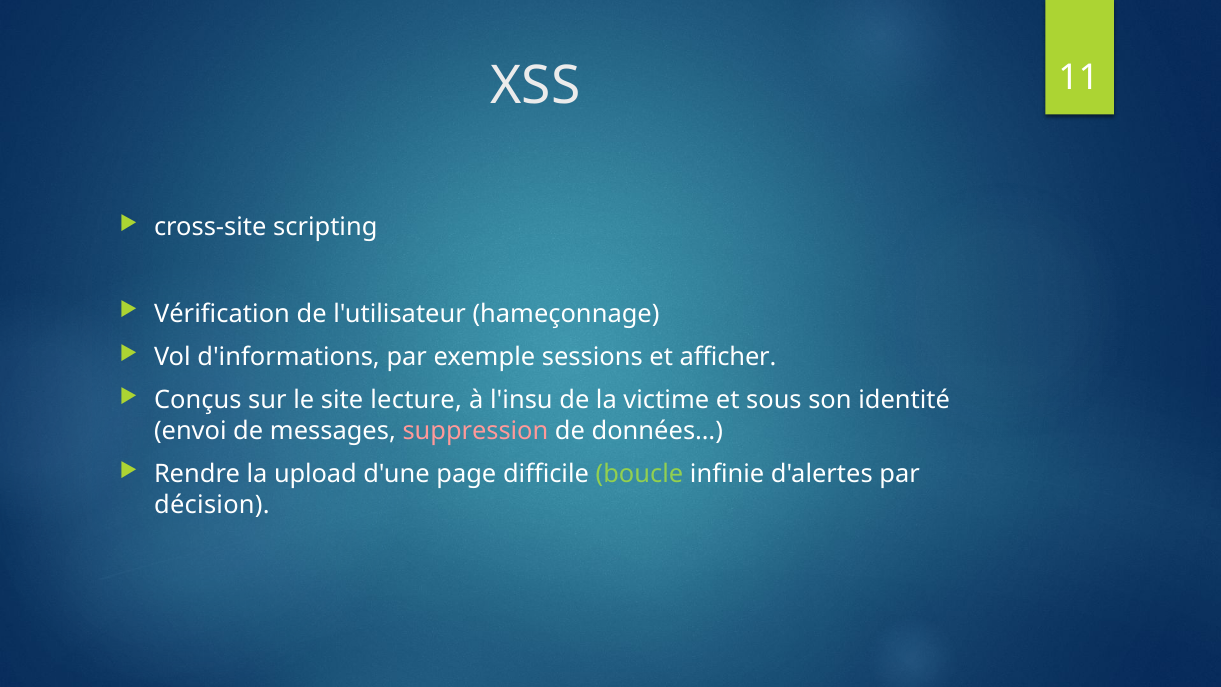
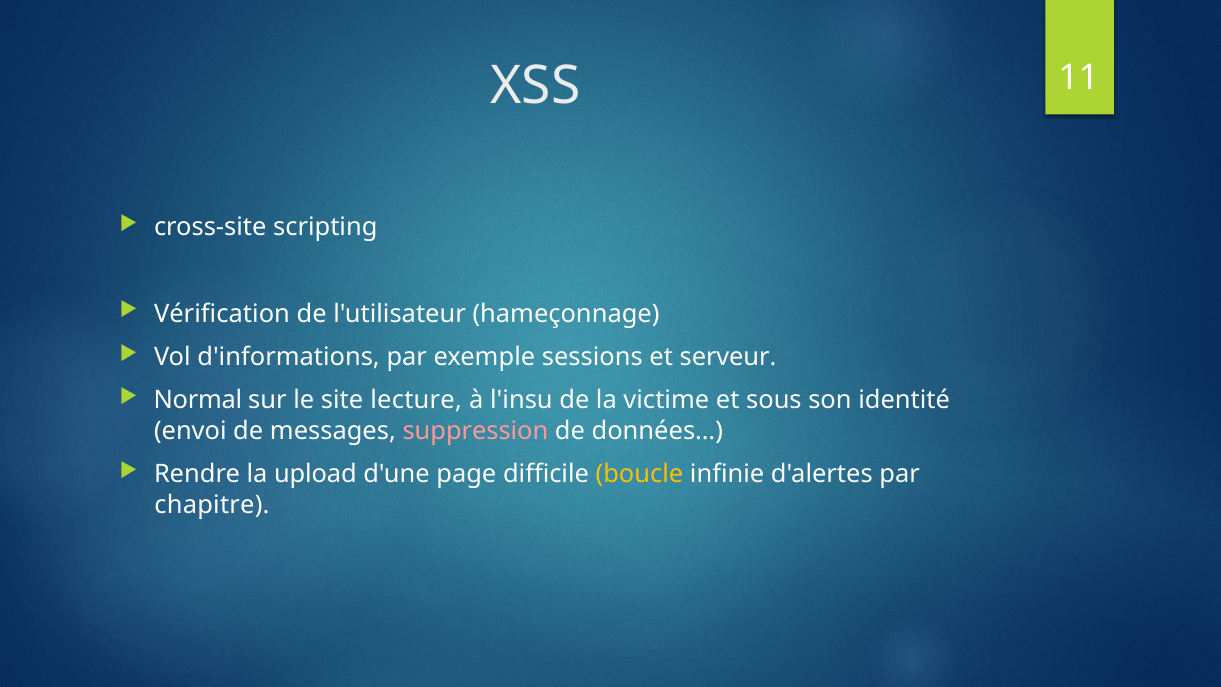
afficher: afficher -> serveur (728, 357)
Conçus: Conçus -> Normal (198, 400)
boucle colour: light green -> yellow (639, 474)
décision: décision -> chapitre (212, 505)
